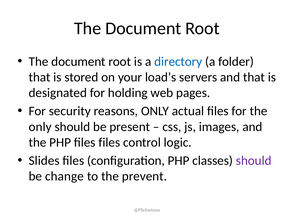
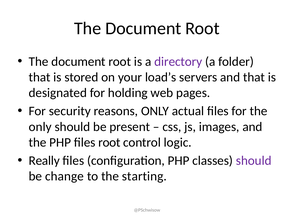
directory colour: blue -> purple (178, 62)
files files: files -> root (109, 143)
Slides: Slides -> Really (44, 161)
prevent: prevent -> starting (144, 177)
